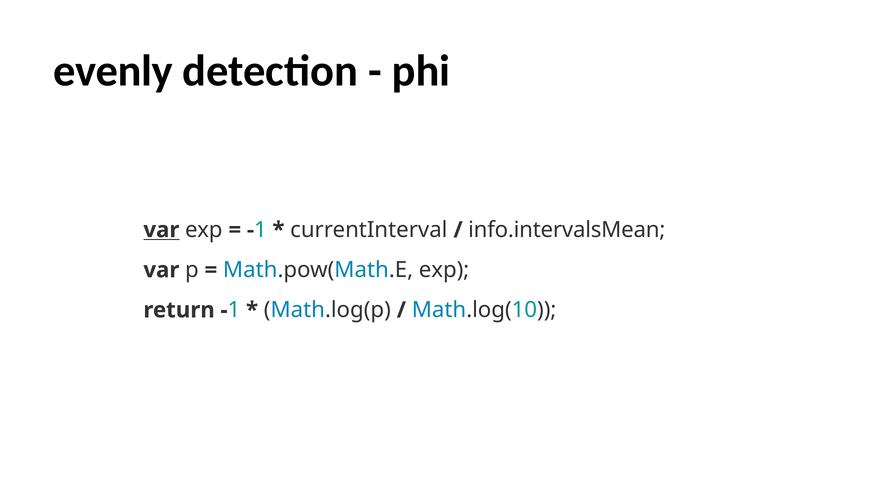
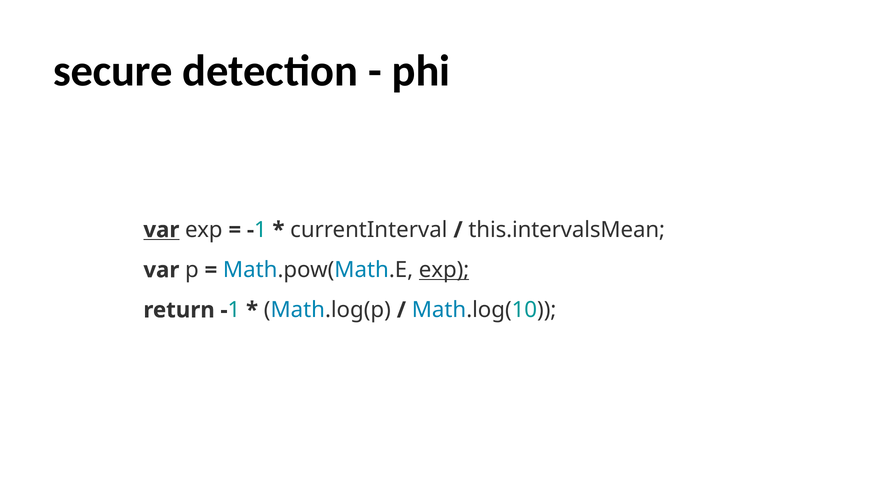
evenly: evenly -> secure (113, 71)
info.intervalsMean: info.intervalsMean -> this.intervalsMean (567, 230)
exp underline: none -> present (444, 270)
